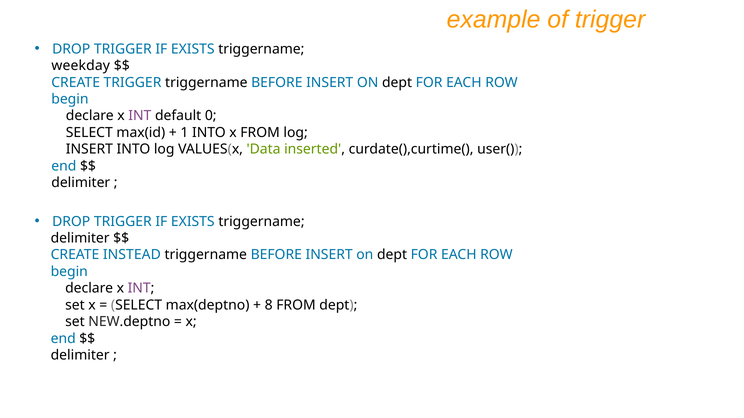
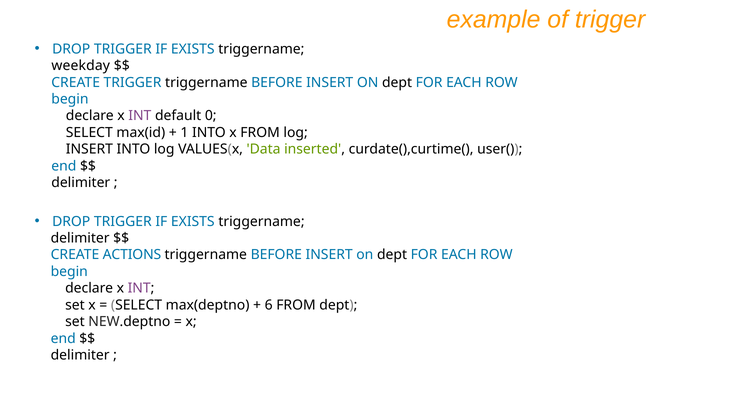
INSTEAD: INSTEAD -> ACTIONS (132, 255)
8: 8 -> 6 (269, 305)
